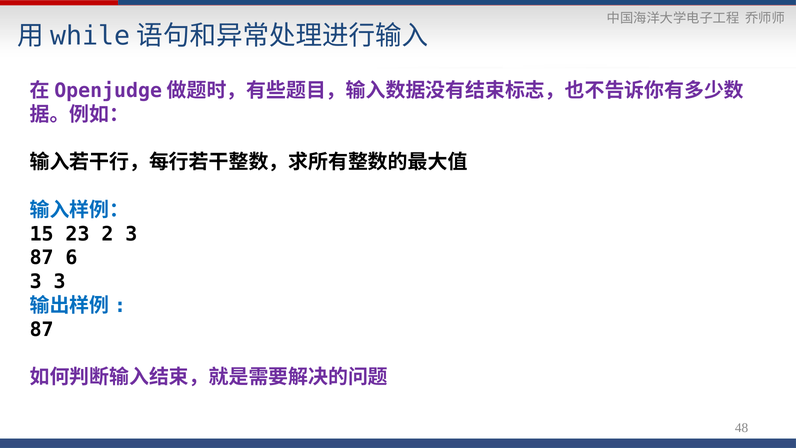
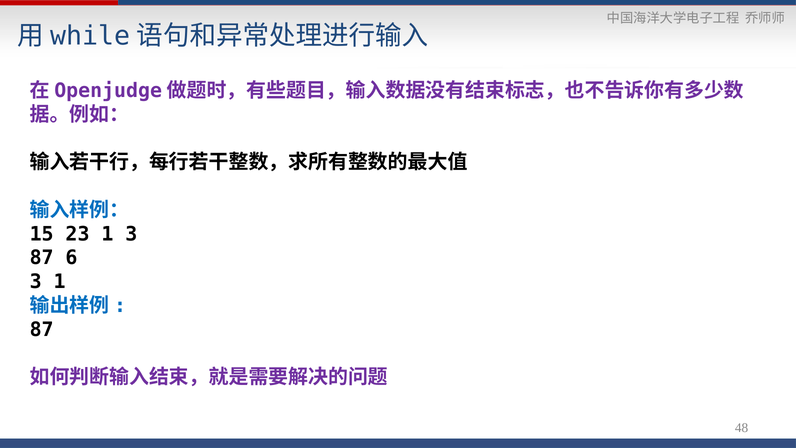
23 2: 2 -> 1 (107, 234)
3 3: 3 -> 1 (60, 282)
